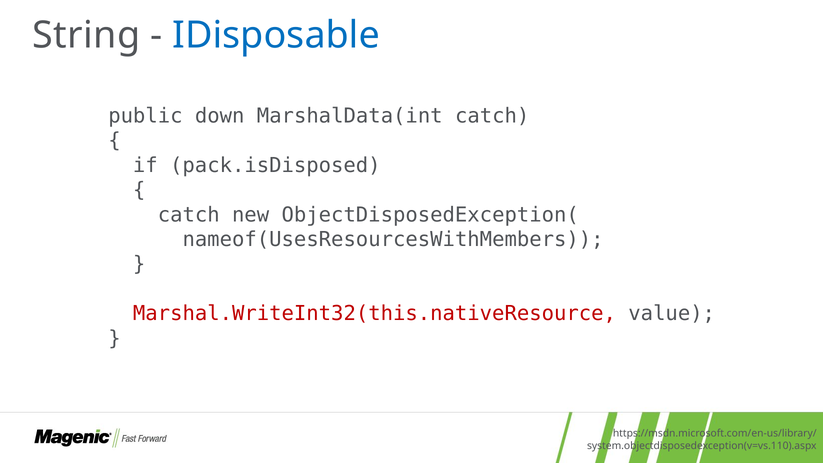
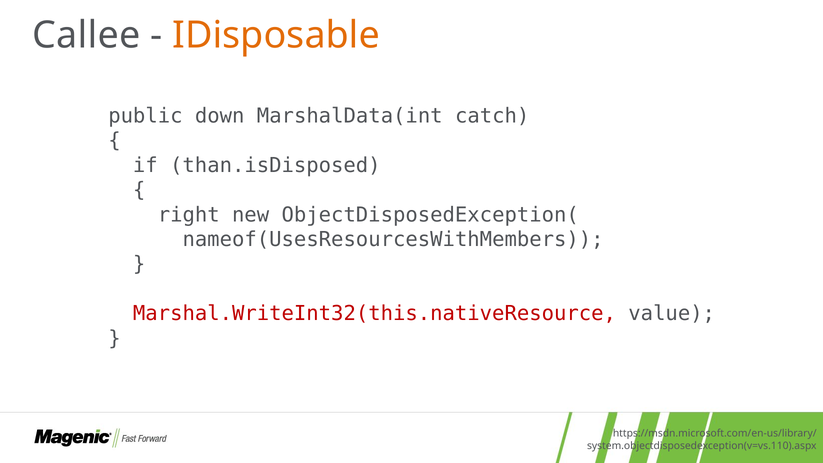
String: String -> Callee (86, 35)
IDisposable colour: blue -> orange (276, 35)
pack.isDisposed: pack.isDisposed -> than.isDisposed (275, 165)
catch: catch -> right (189, 215)
